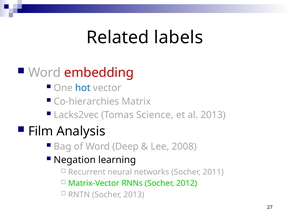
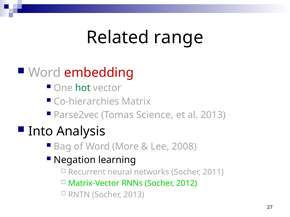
labels: labels -> range (179, 37)
hot colour: blue -> green (83, 88)
Lacks2vec: Lacks2vec -> Parse2vec (76, 115)
Film: Film -> Into (41, 132)
Deep: Deep -> More (125, 147)
